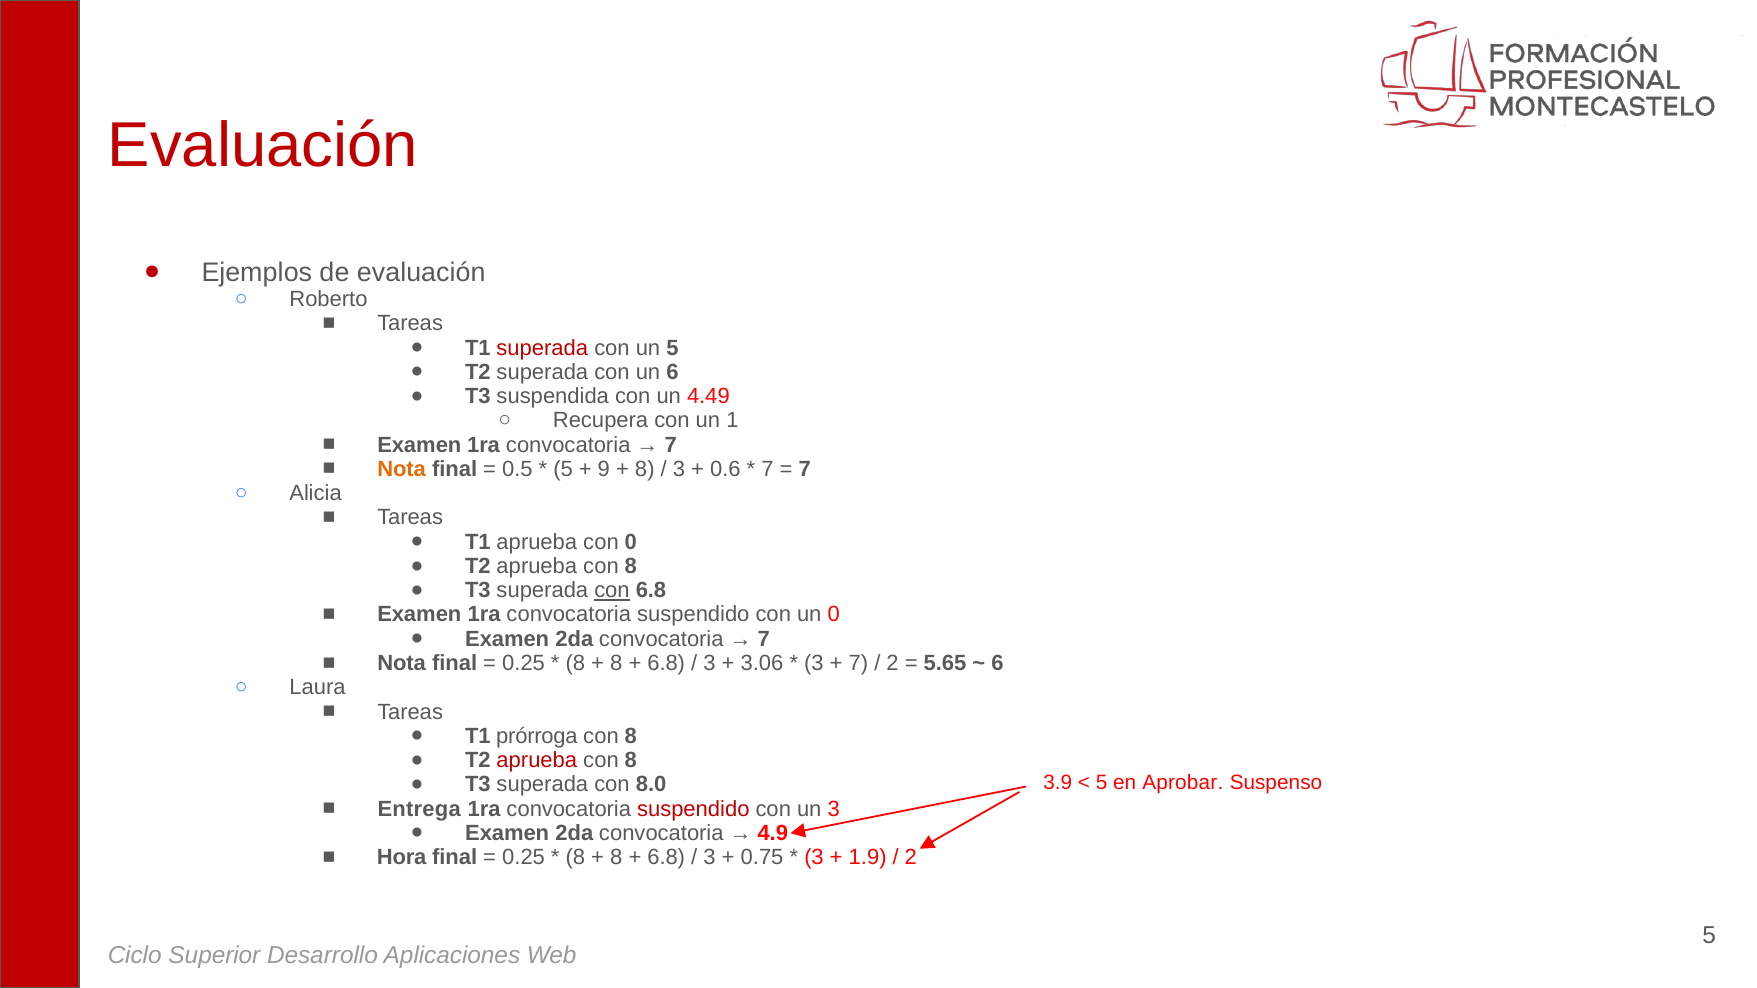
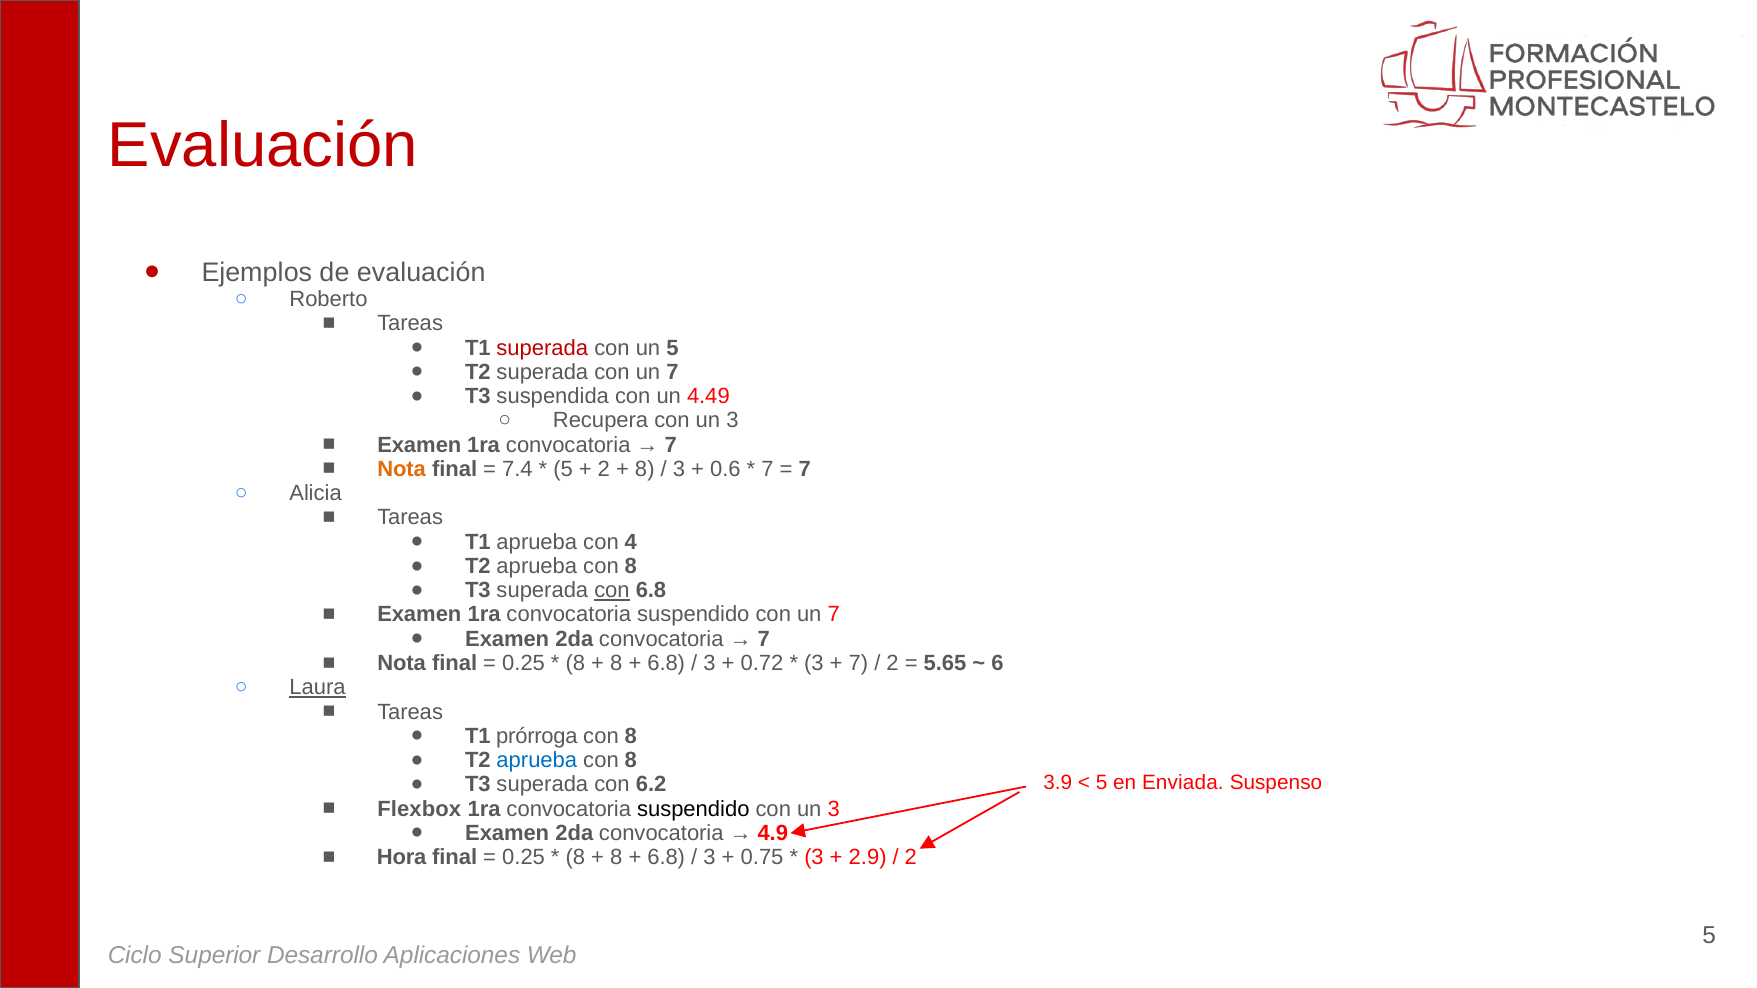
superada con un 6: 6 -> 7 (672, 372)
Recupera con un 1: 1 -> 3 (732, 421)
0.5: 0.5 -> 7.4 (517, 469)
9: 9 -> 2 (604, 469)
con 0: 0 -> 4 (631, 542)
suspendido con un 0: 0 -> 7 (834, 615)
3.06: 3.06 -> 0.72 (762, 664)
Laura underline: none -> present (318, 688)
aprueba colour: red -> blue (537, 761)
Aprobar: Aprobar -> Enviada (1183, 783)
8.0: 8.0 -> 6.2 (651, 785)
Entrega: Entrega -> Flexbox (419, 809)
suspendido colour: red -> black (693, 809)
1.9: 1.9 -> 2.9 (868, 858)
